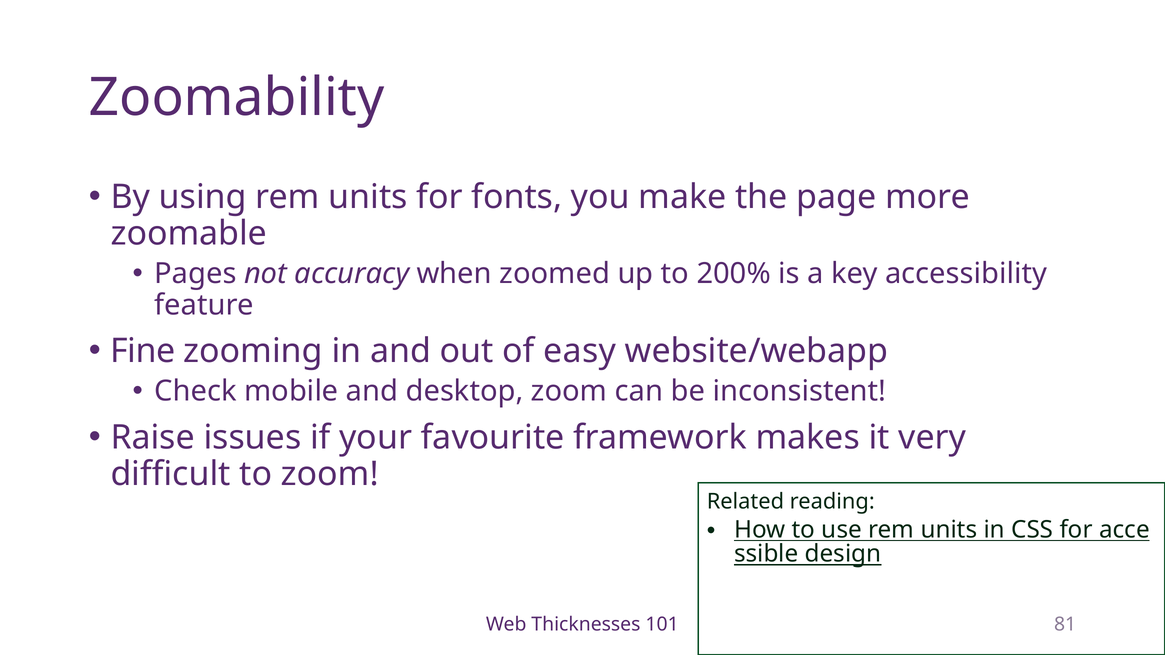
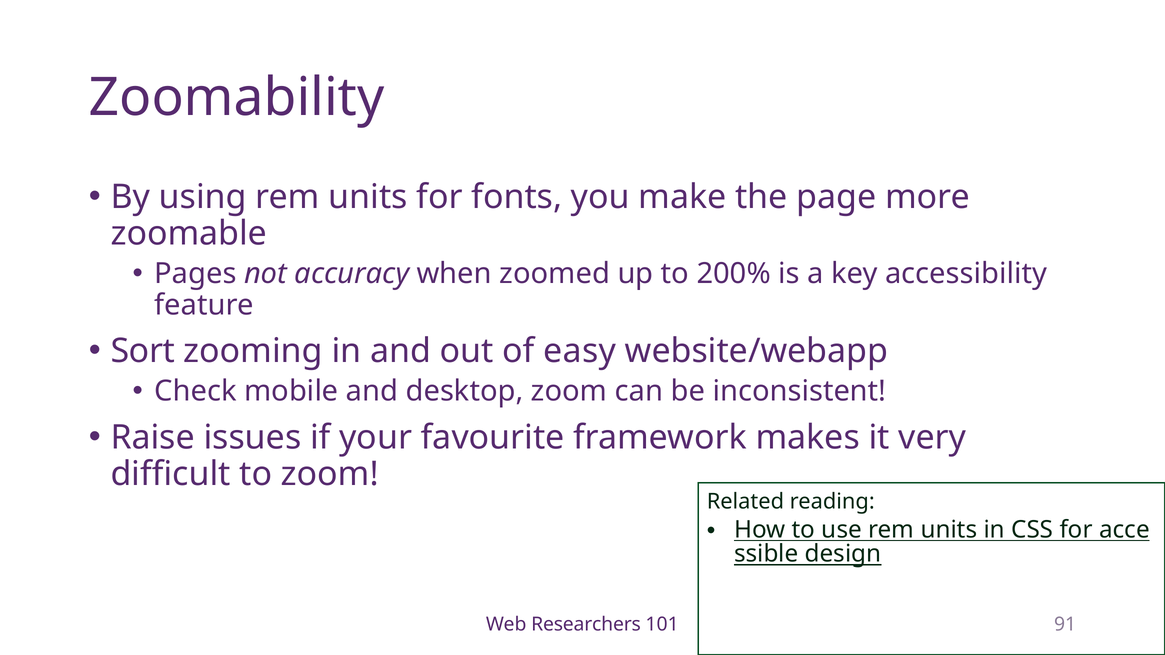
Fine: Fine -> Sort (143, 351)
Thicknesses: Thicknesses -> Researchers (586, 625)
81: 81 -> 91 (1065, 625)
